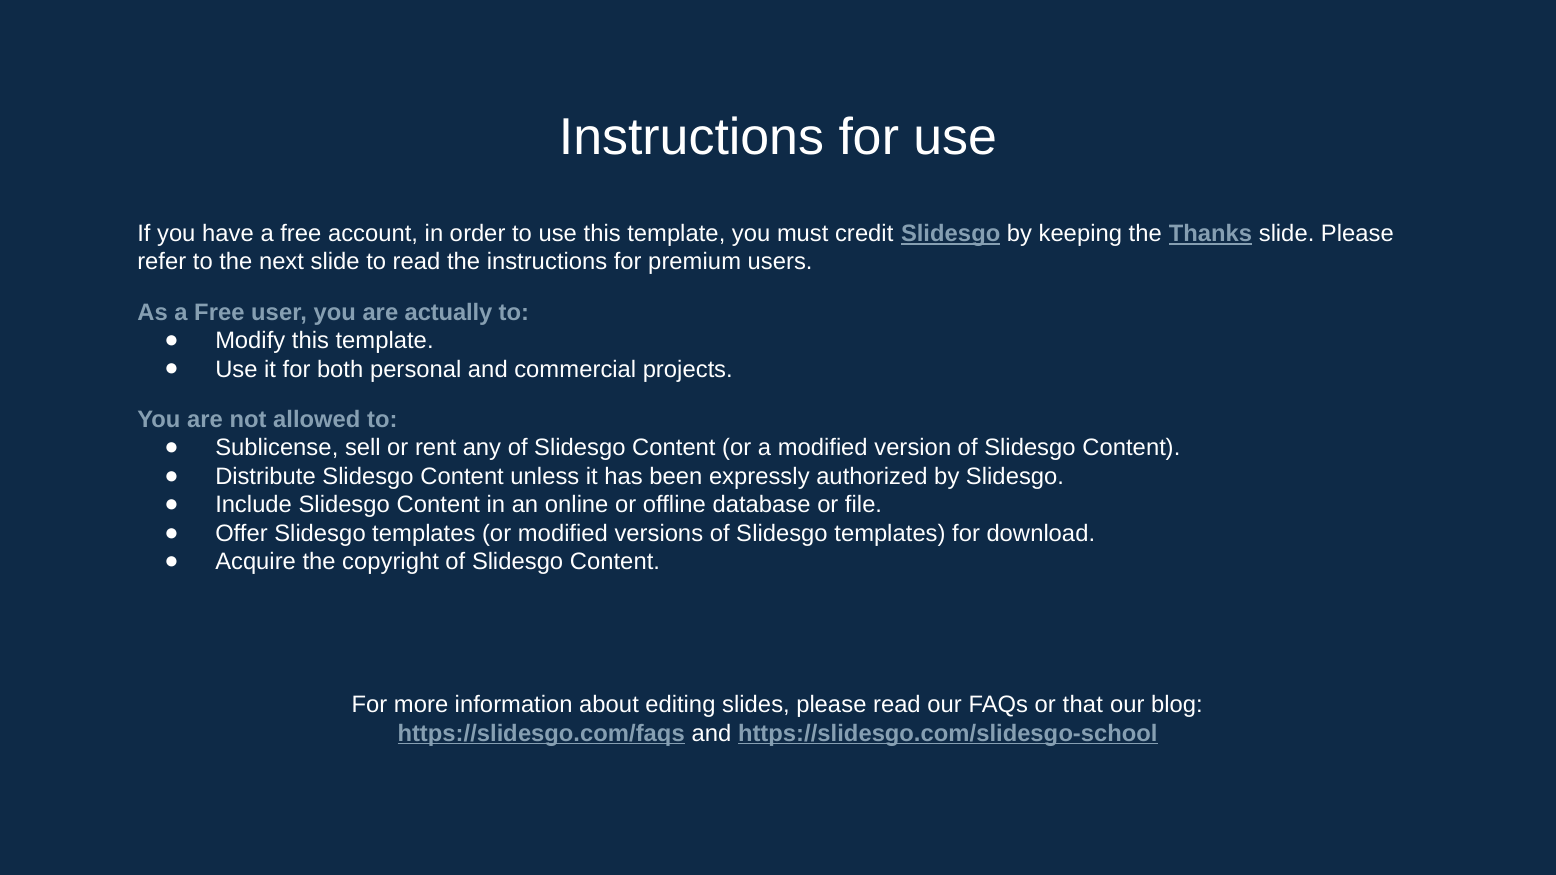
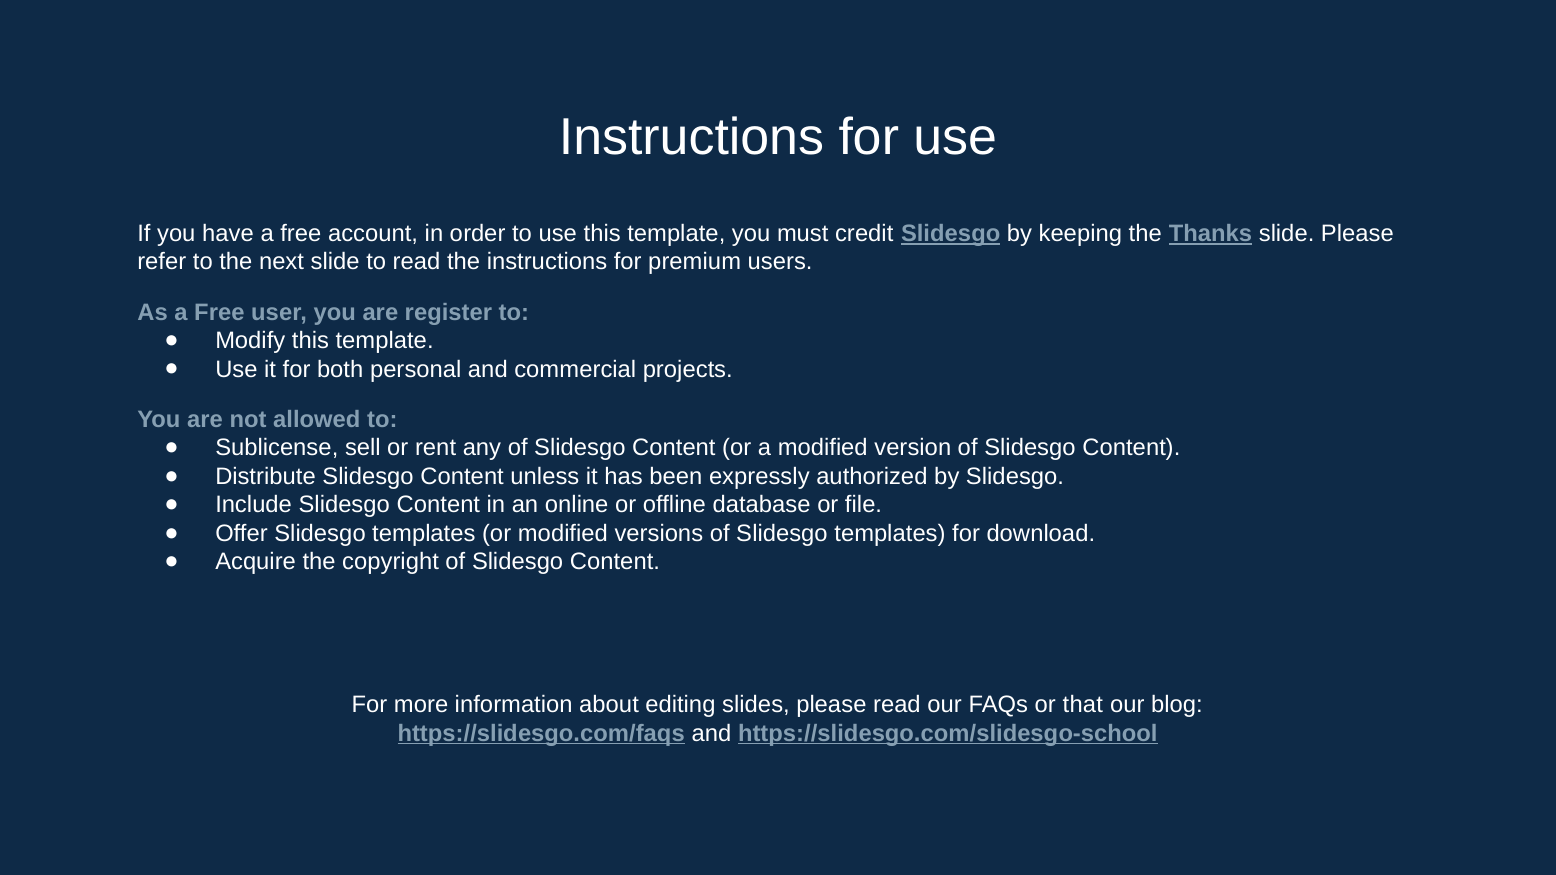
actually: actually -> register (448, 312)
